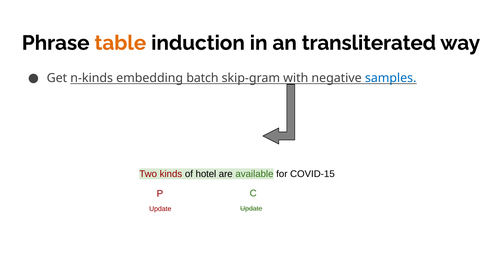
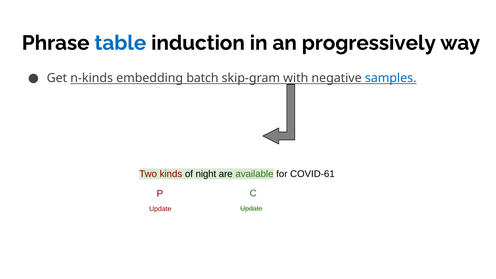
table colour: orange -> blue (120, 43)
transliterated: transliterated -> progressively (369, 43)
hotel: hotel -> night (206, 174)
COVID-15: COVID-15 -> COVID-61 (312, 174)
